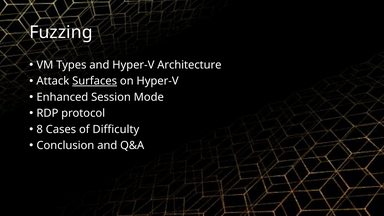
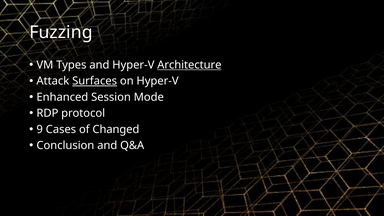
Architecture underline: none -> present (189, 65)
8: 8 -> 9 (40, 129)
Difficulty: Difficulty -> Changed (116, 129)
